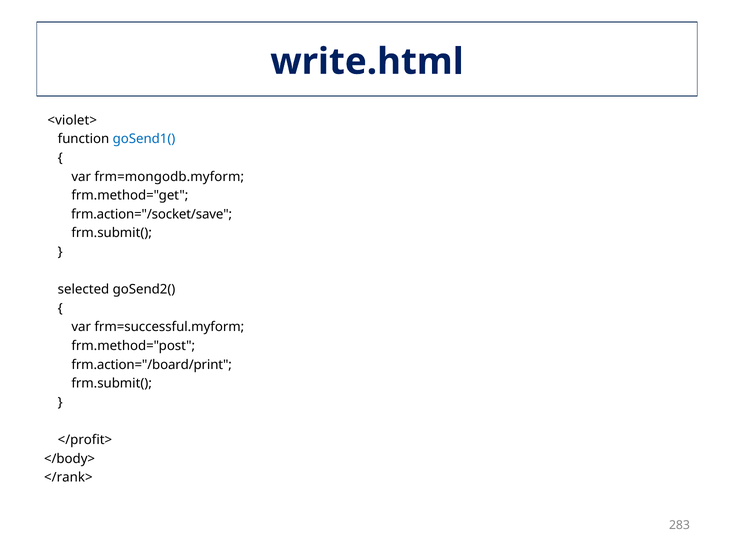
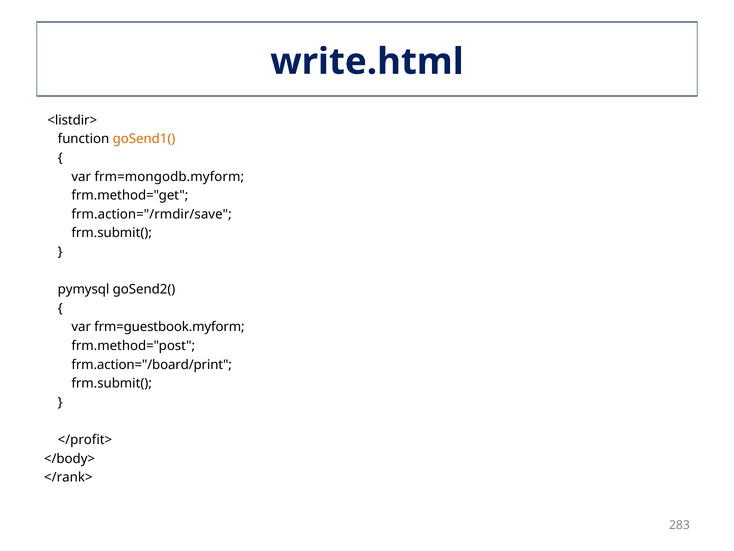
<violet>: <violet> -> <listdir> (72, 120)
goSend1( colour: blue -> orange (144, 139)
frm.action="/socket/save: frm.action="/socket/save -> frm.action="/rmdir/save (152, 214)
selected: selected -> pymysql (84, 289)
frm=successful.myform: frm=successful.myform -> frm=guestbook.myform (169, 327)
